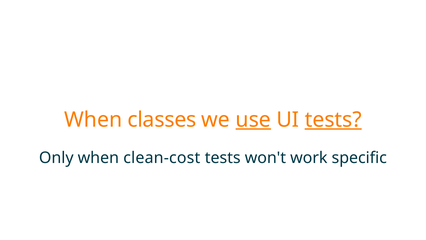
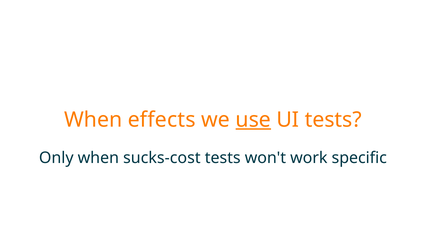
classes: classes -> effects (162, 120)
tests underline: present -> none (333, 120)
clean-cost: clean-cost -> sucks-cost (162, 158)
